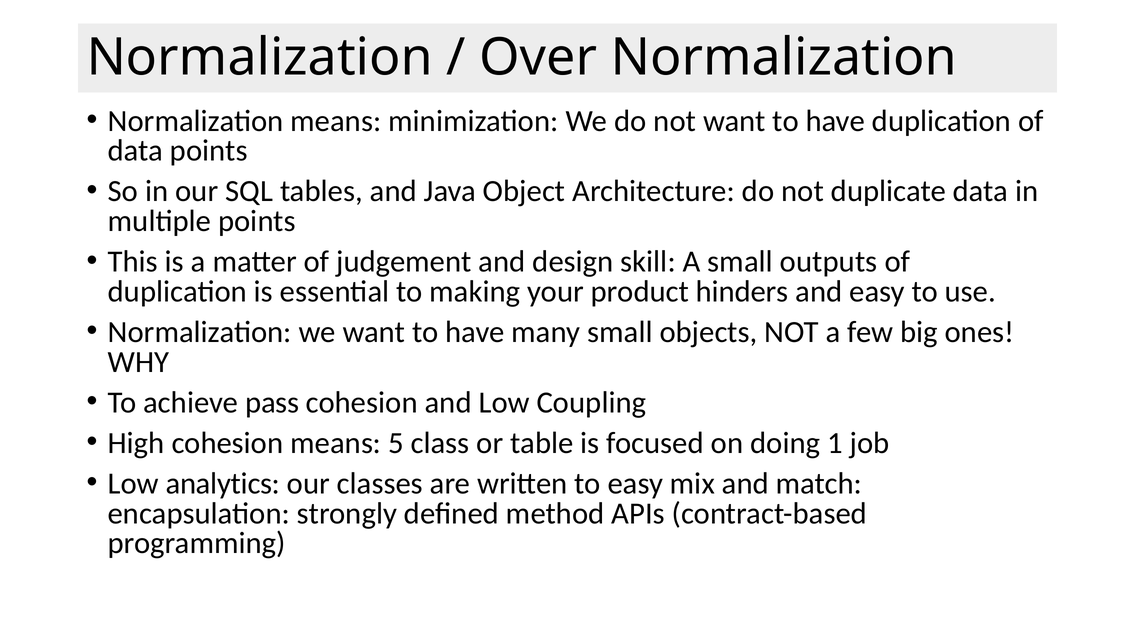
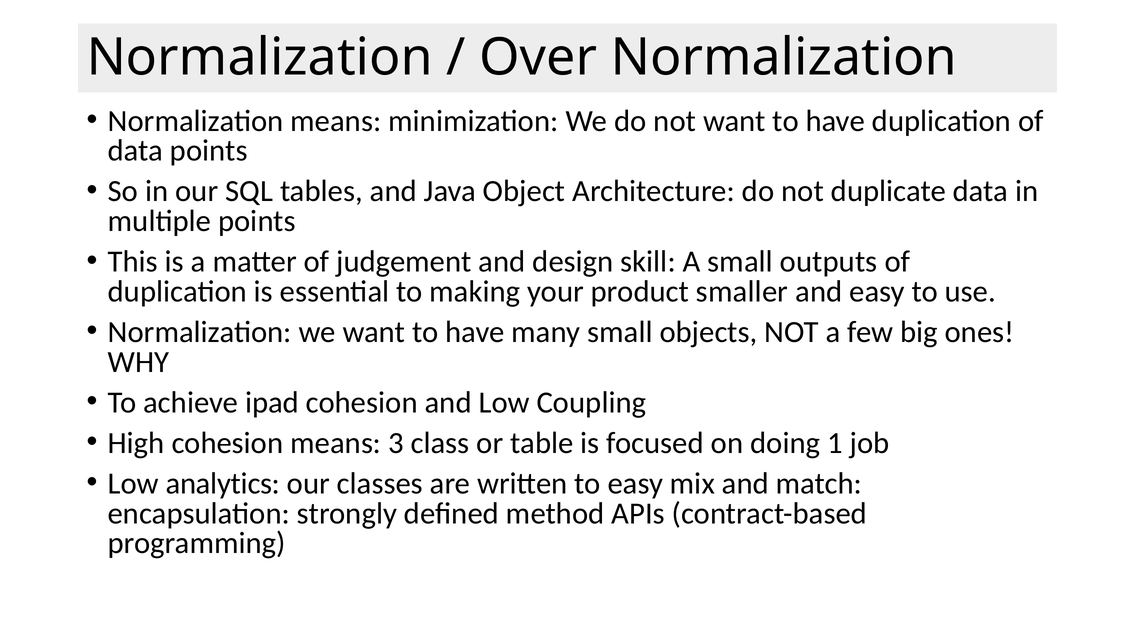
hinders: hinders -> smaller (742, 291)
pass: pass -> ipad (272, 402)
5: 5 -> 3 (396, 443)
